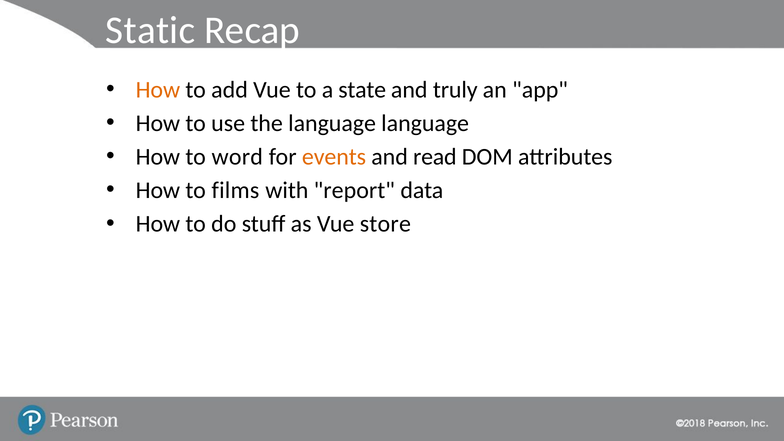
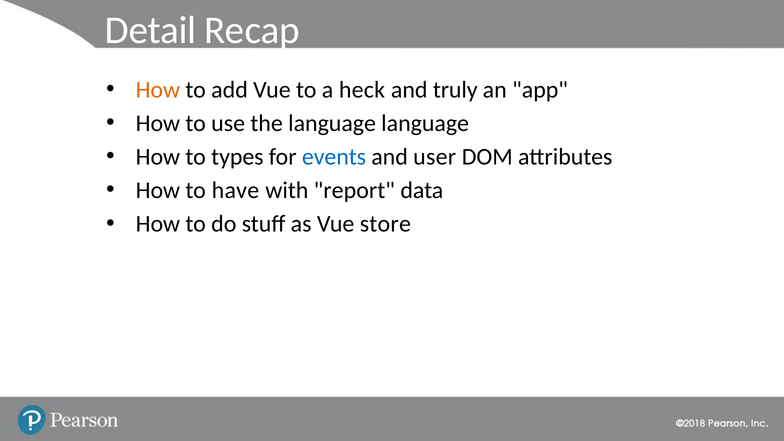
Static: Static -> Detail (151, 30)
state: state -> heck (362, 90)
word: word -> types (237, 157)
events colour: orange -> blue (334, 157)
read: read -> user (435, 157)
films: films -> have (235, 190)
